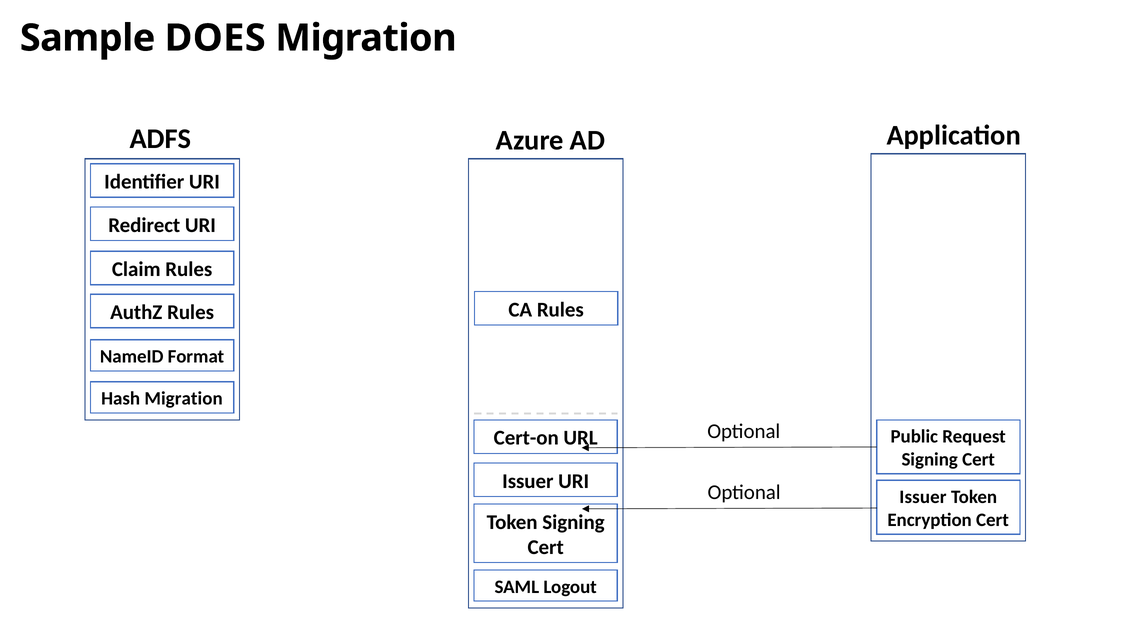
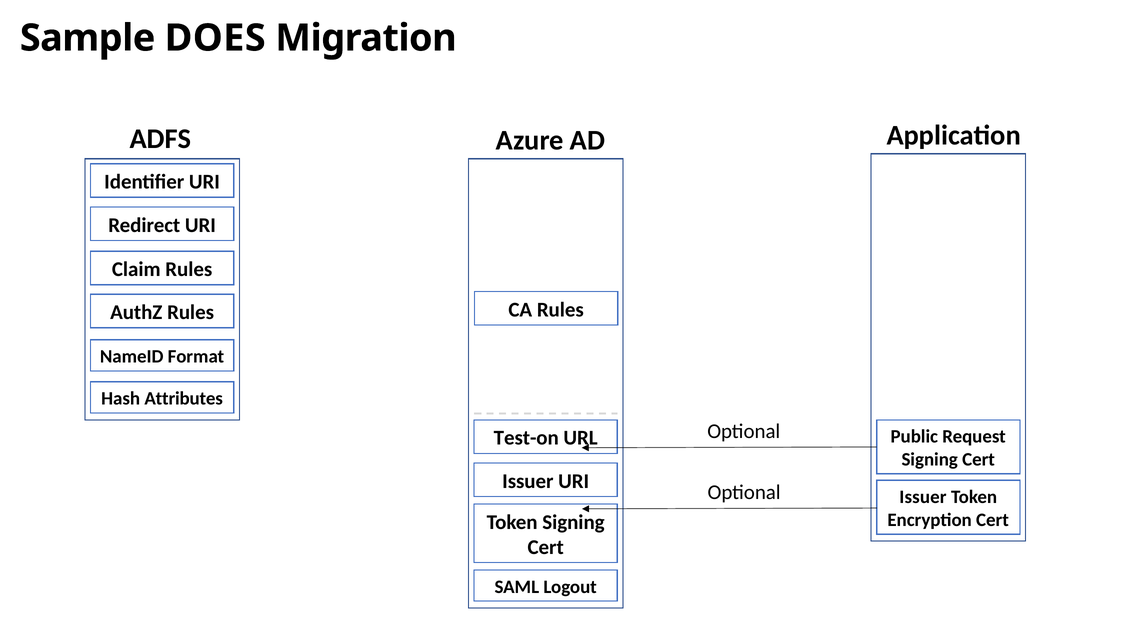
Hash Migration: Migration -> Attributes (184, 399)
Cert-on: Cert-on -> Test-on (526, 438)
